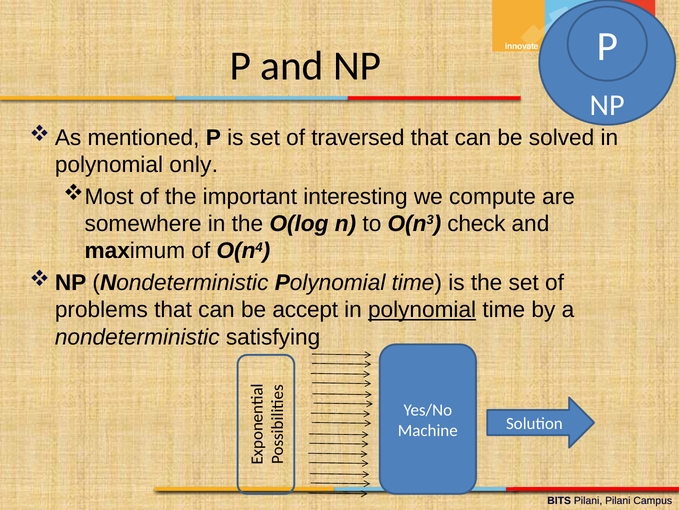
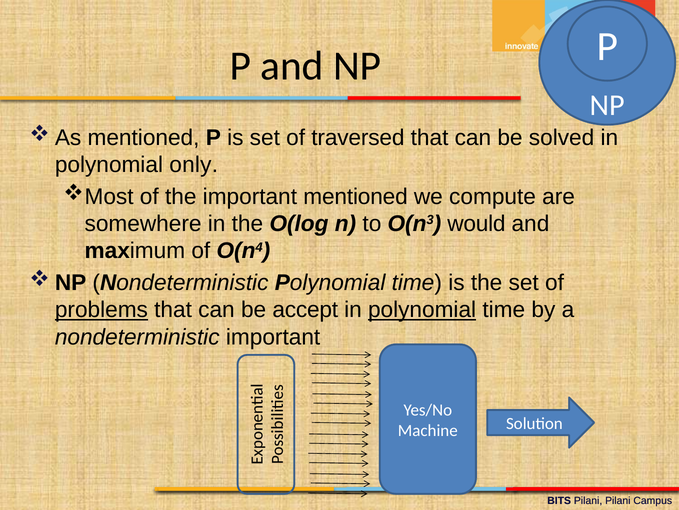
important interesting: interesting -> mentioned (356, 196)
check: check -> would (476, 223)
problems underline: none -> present (101, 309)
nondeterministic satisfying: satisfying -> important (273, 337)
